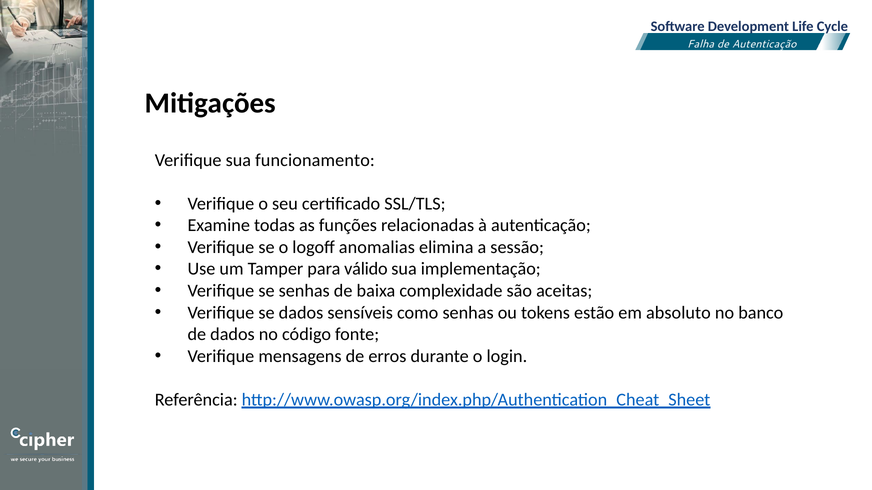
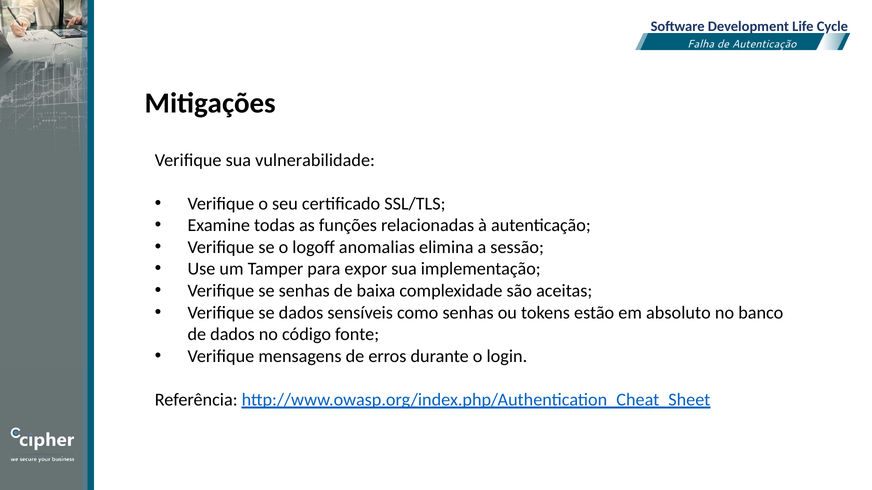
funcionamento: funcionamento -> vulnerabilidade (315, 160)
válido: válido -> expor (366, 269)
